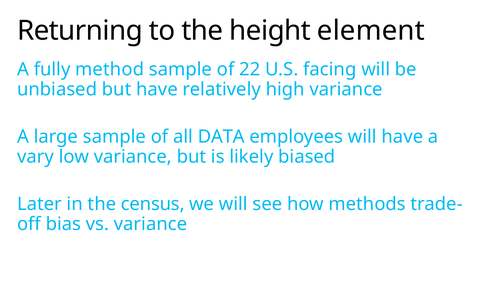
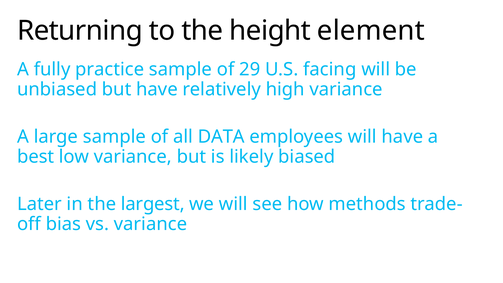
method: method -> practice (110, 70)
22: 22 -> 29 (250, 70)
vary: vary -> best (36, 157)
census: census -> largest (153, 204)
